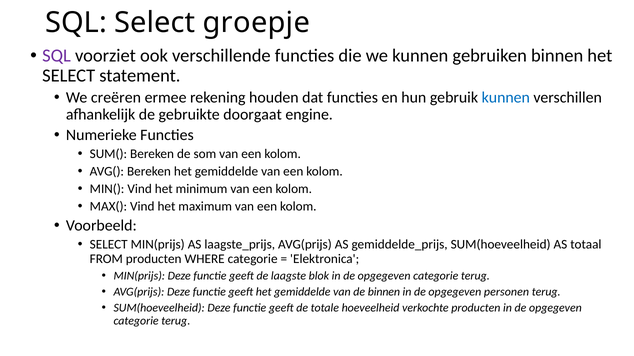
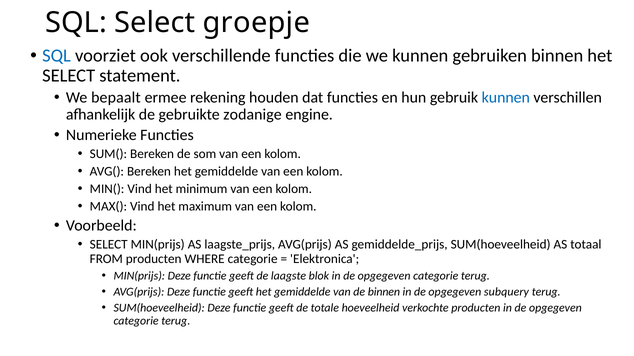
SQL colour: purple -> blue (57, 56)
creëren: creëren -> bepaalt (116, 98)
doorgaat: doorgaat -> zodanige (253, 115)
personen: personen -> subquery (506, 292)
